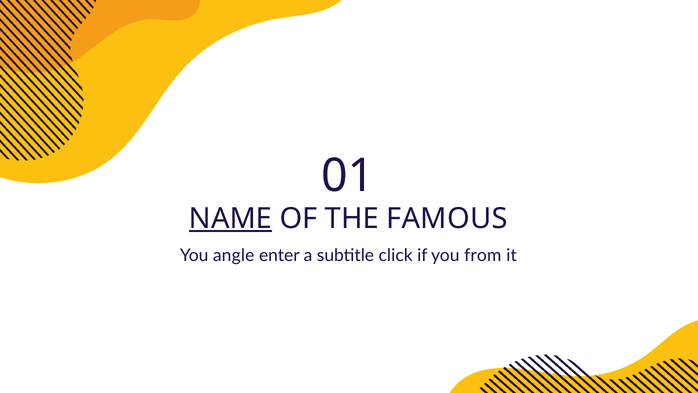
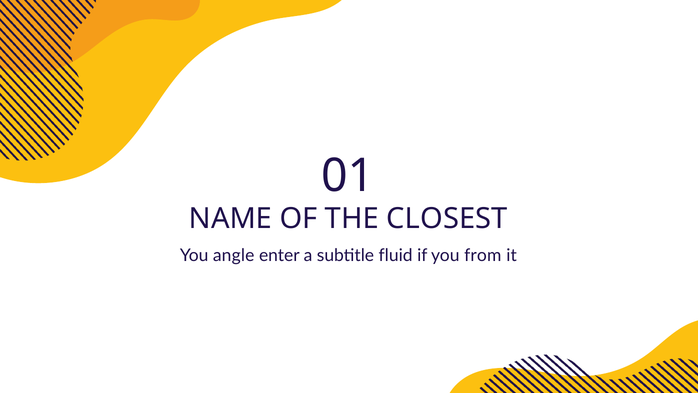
NAME underline: present -> none (231, 218)
FAMOUS: FAMOUS -> CLOSEST (447, 218)
click: click -> fluid (396, 255)
